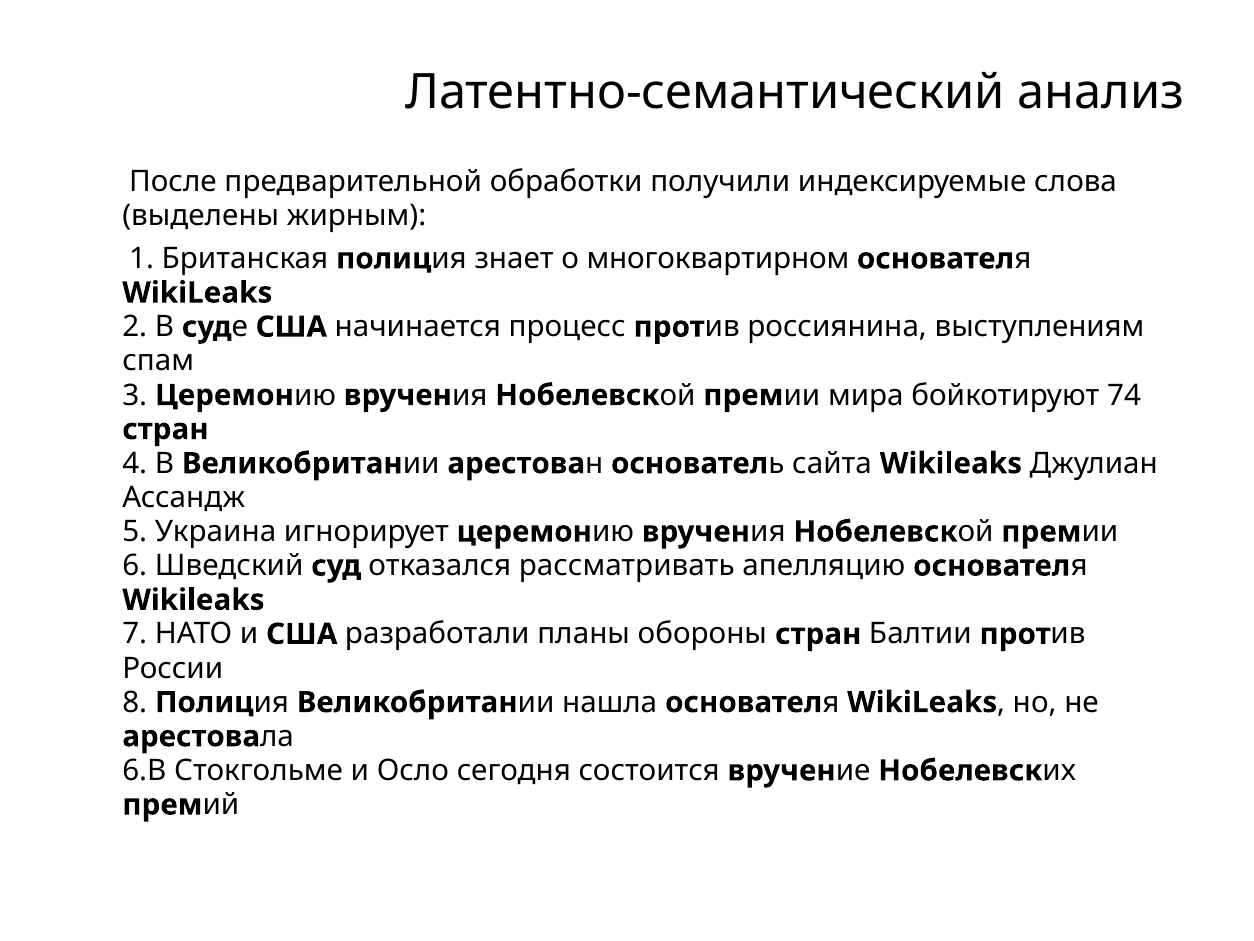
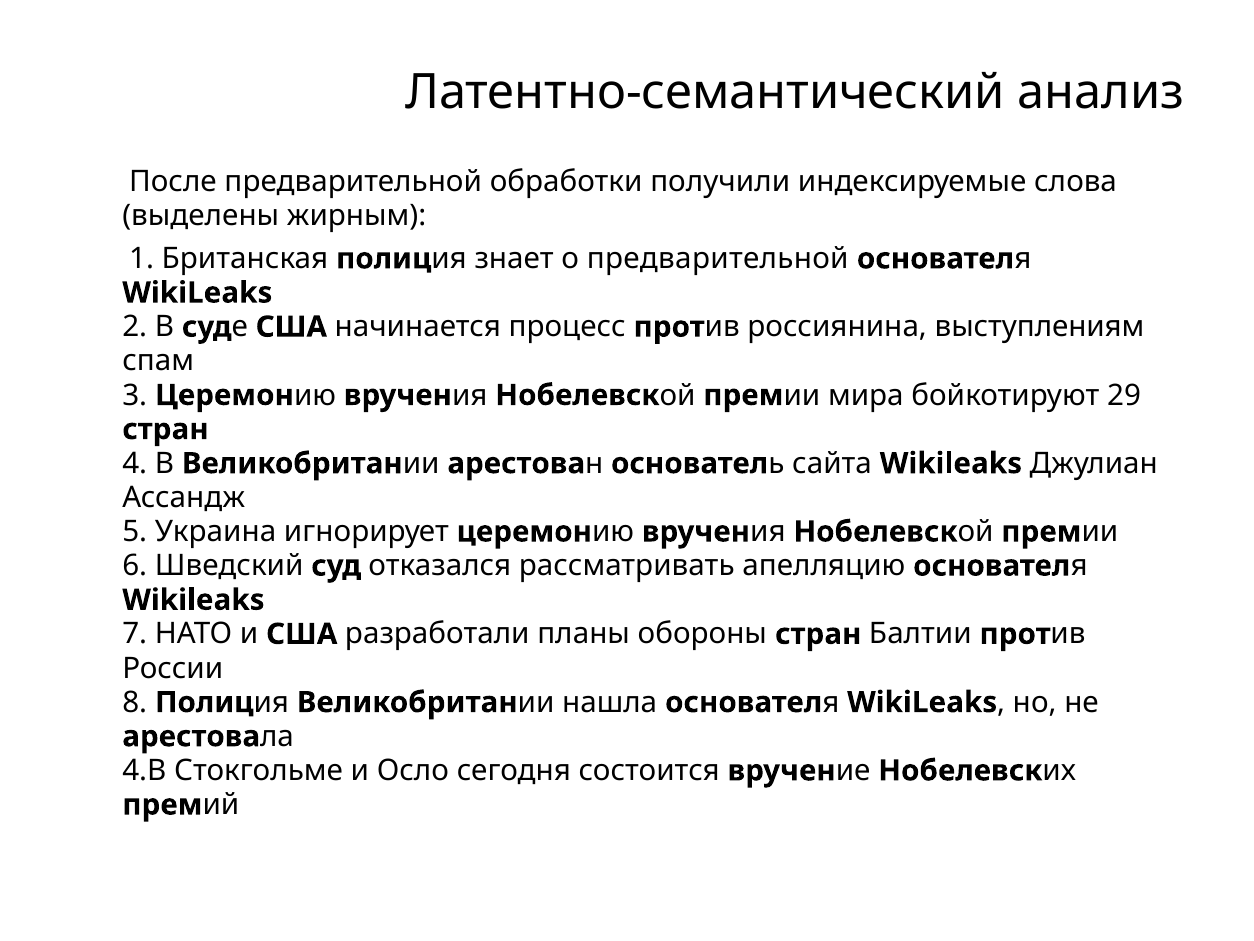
о многоквартирном: многоквартирном -> предварительной (718, 259)
74: 74 -> 29 (1124, 395)
6.В: 6.В -> 4.В (144, 770)
